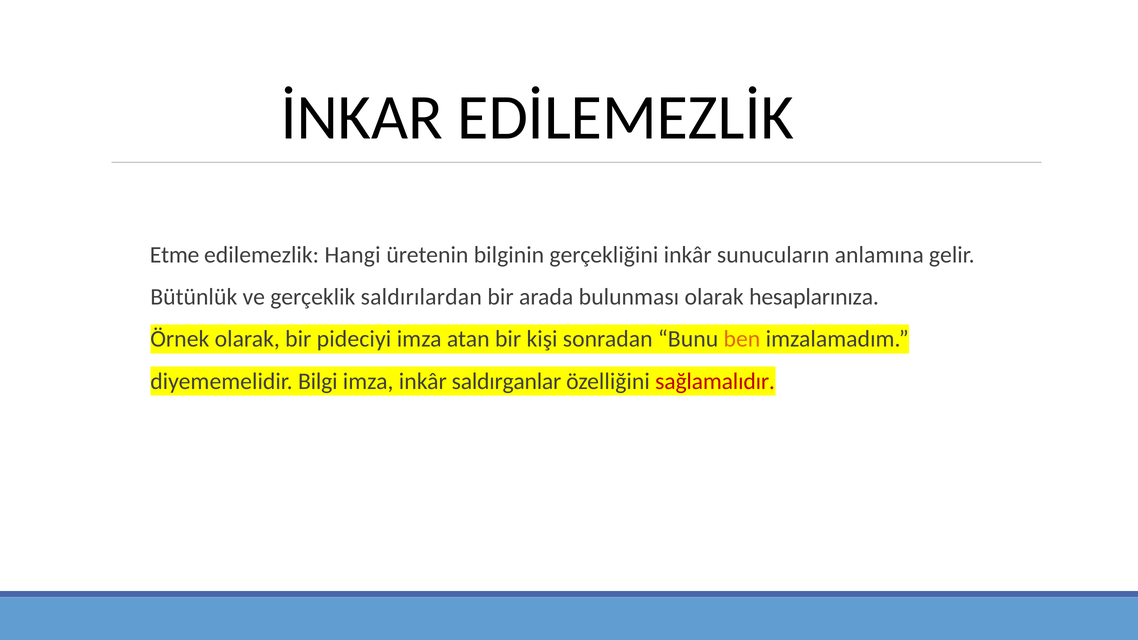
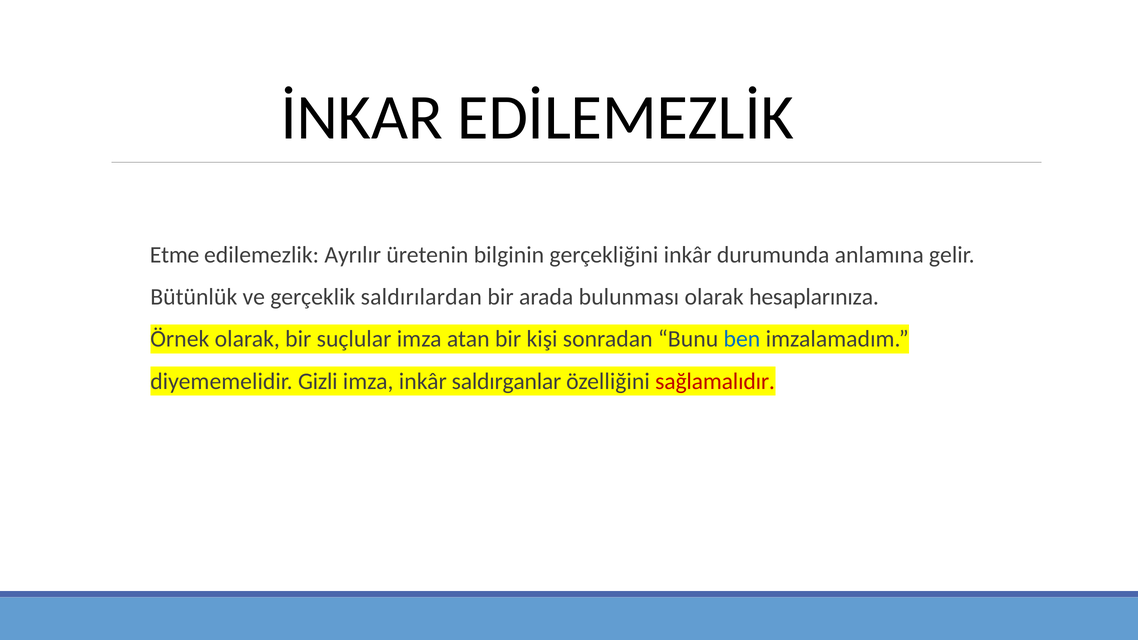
Hangi: Hangi -> Ayrılır (353, 255)
sunucuların: sunucuların -> durumunda (773, 255)
pideciyi: pideciyi -> suçlular (354, 339)
ben colour: orange -> blue (742, 339)
Bilgi: Bilgi -> Gizli (318, 381)
